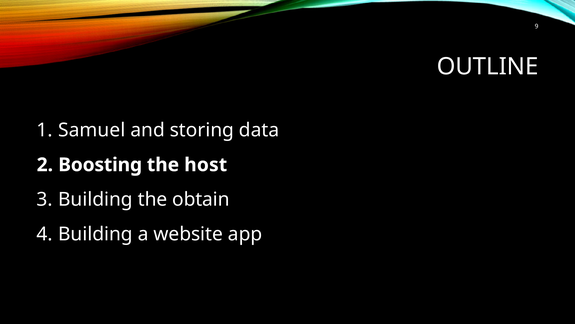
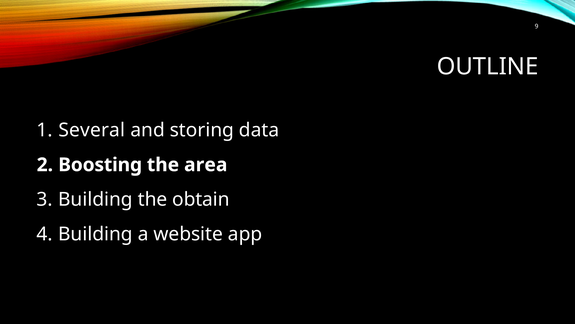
Samuel: Samuel -> Several (92, 130)
host: host -> area (206, 165)
